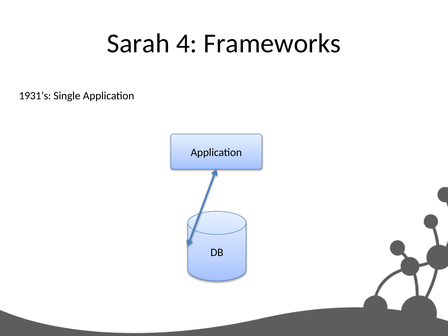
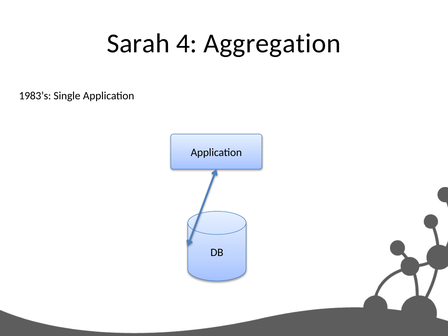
Frameworks: Frameworks -> Aggregation (272, 43)
1931’s: 1931’s -> 1983’s (35, 96)
